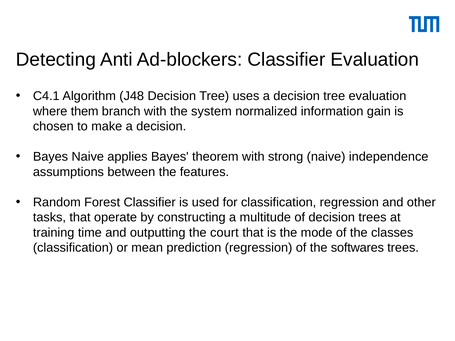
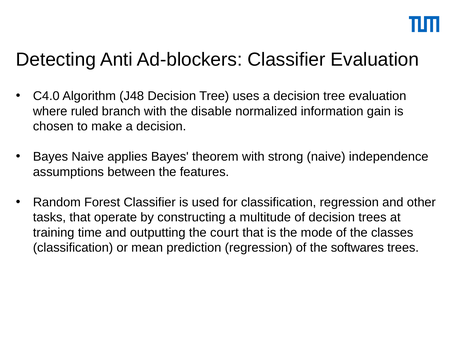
C4.1: C4.1 -> C4.0 (46, 96)
them: them -> ruled (85, 111)
system: system -> disable (211, 111)
